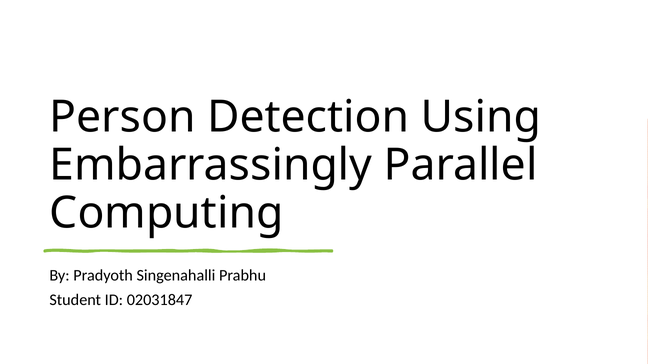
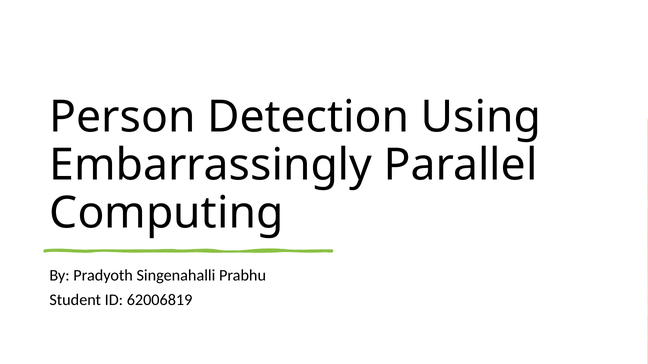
02031847: 02031847 -> 62006819 (160, 300)
